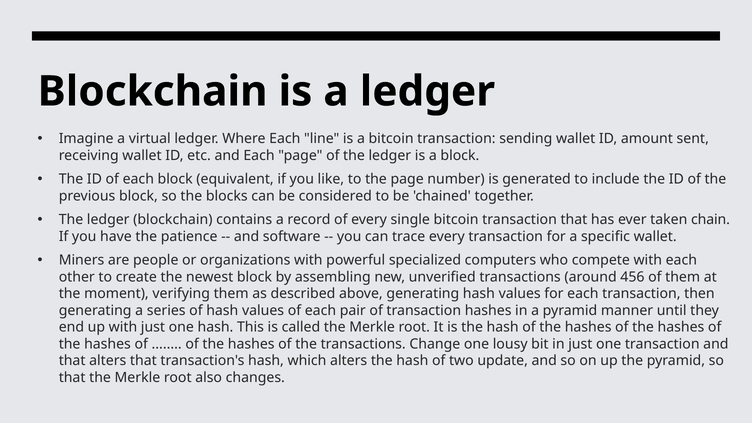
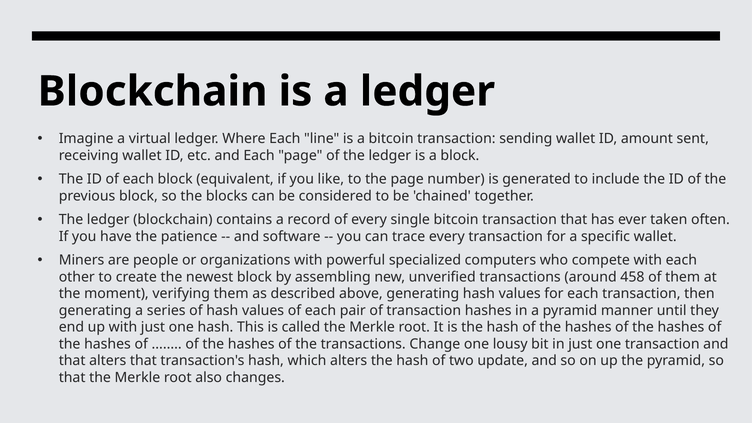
chain: chain -> often (710, 220)
456: 456 -> 458 (632, 277)
